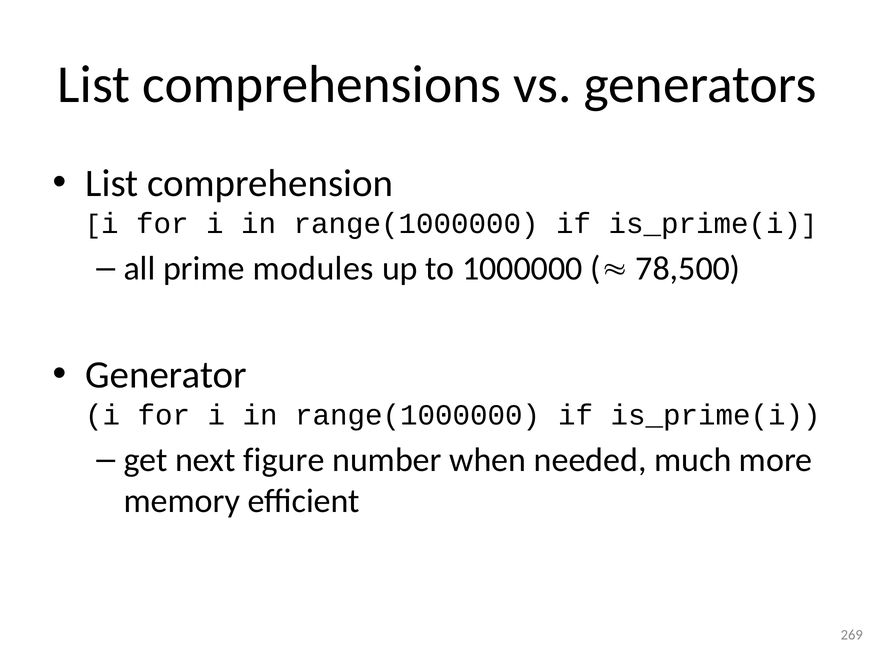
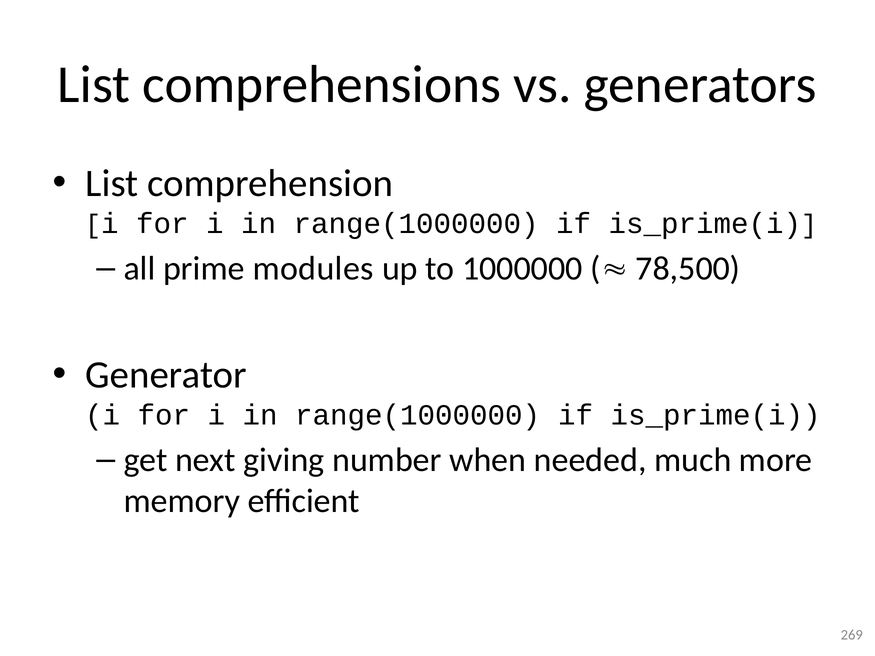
figure: figure -> giving (284, 460)
